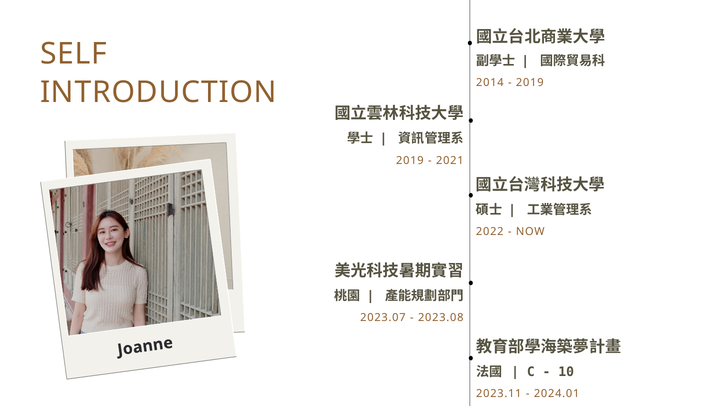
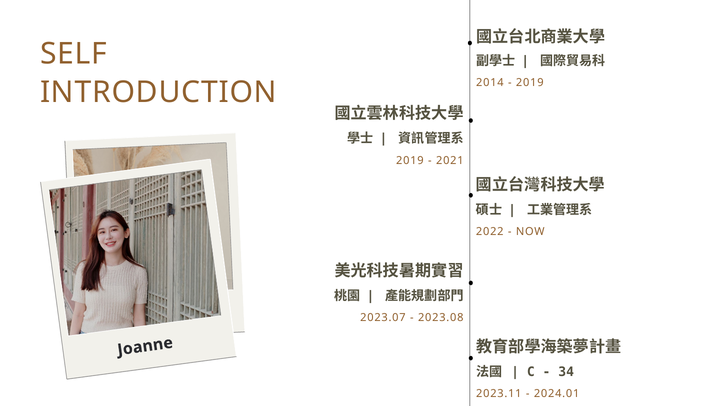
10: 10 -> 34 (566, 372)
